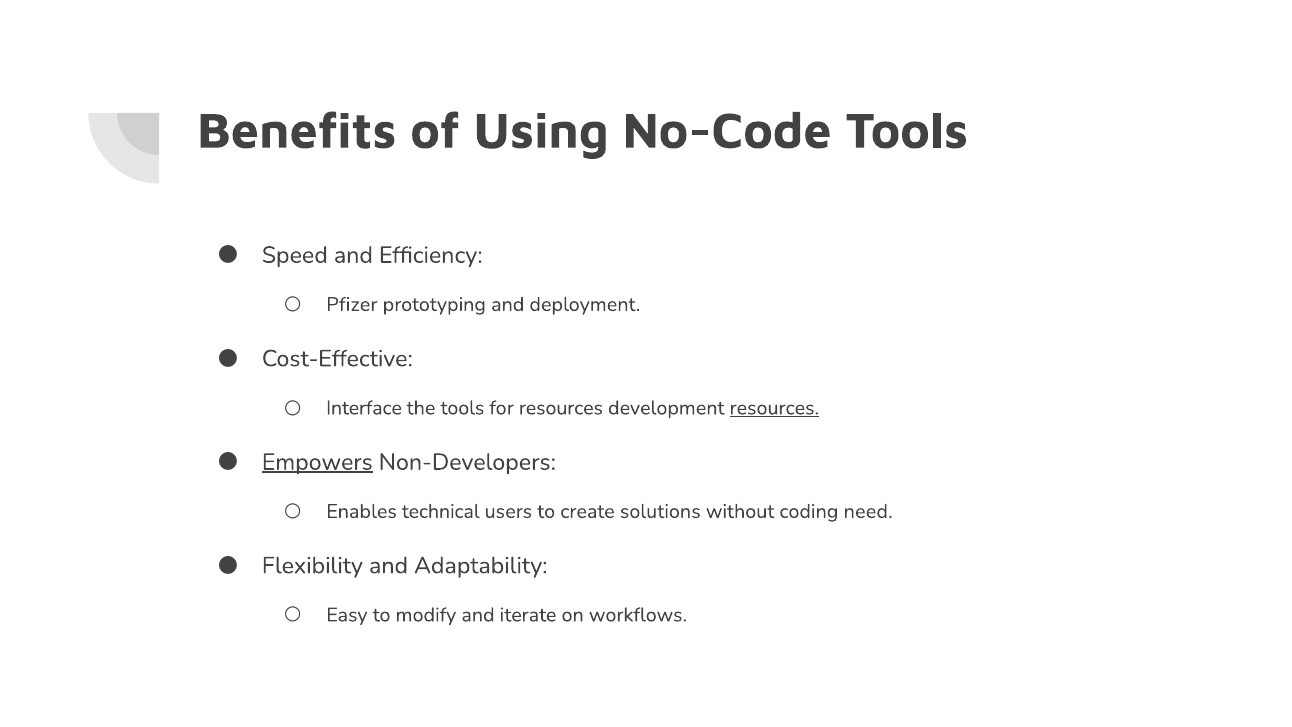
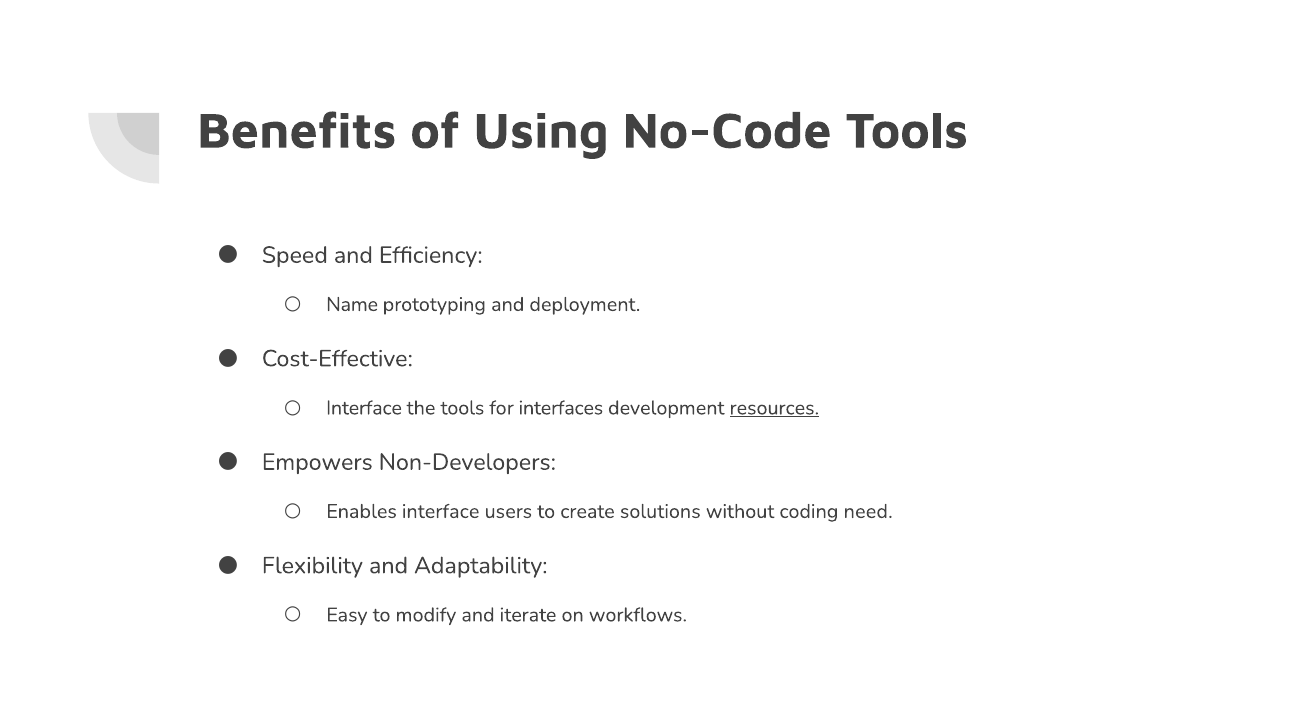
Pfizer: Pfizer -> Name (352, 304)
for resources: resources -> interfaces (561, 408)
Empowers underline: present -> none (317, 462)
Enables technical: technical -> interface (441, 511)
